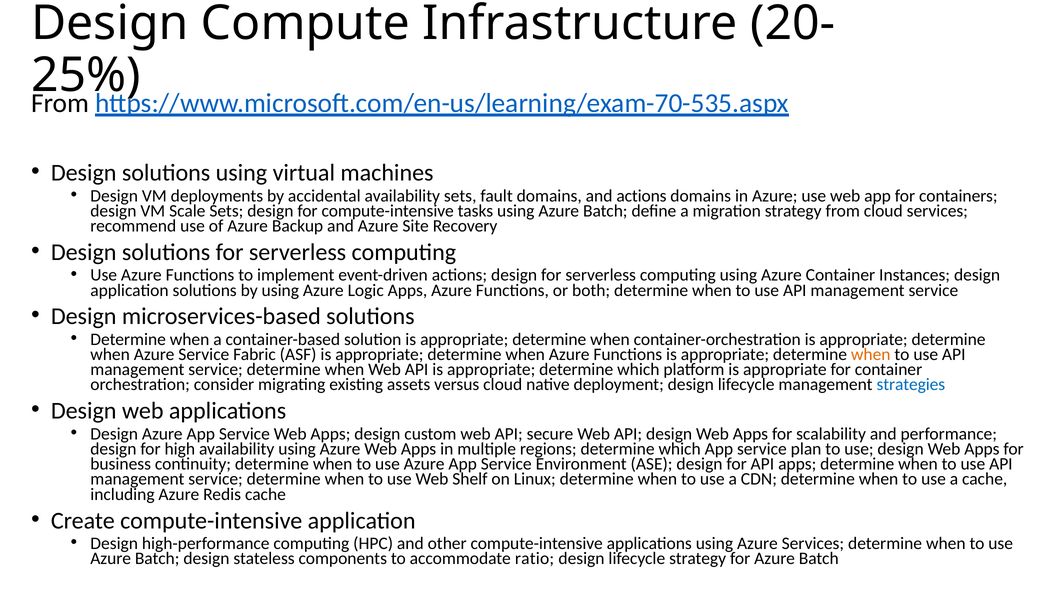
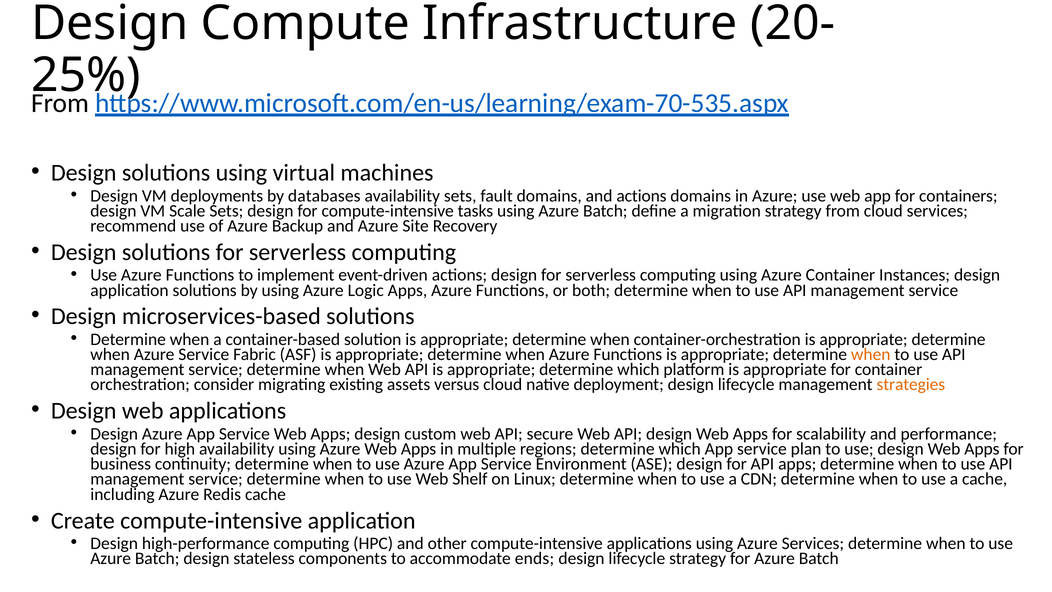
accidental: accidental -> databases (324, 196)
strategies colour: blue -> orange (911, 385)
ratio: ratio -> ends (535, 558)
